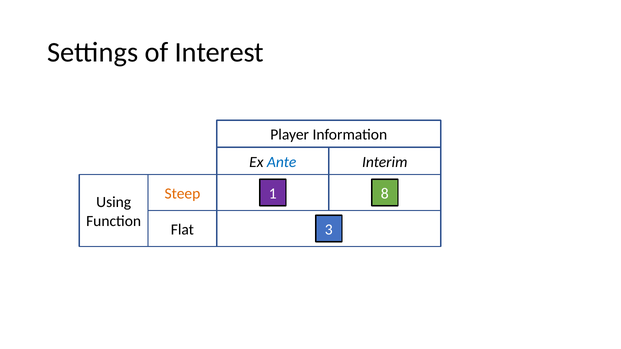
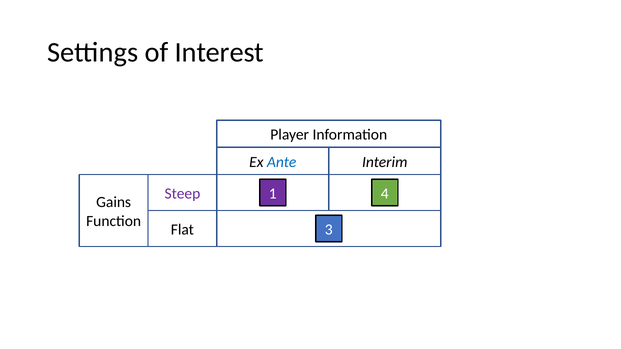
Steep colour: orange -> purple (182, 194)
8: 8 -> 4 (385, 194)
Using: Using -> Gains (114, 202)
